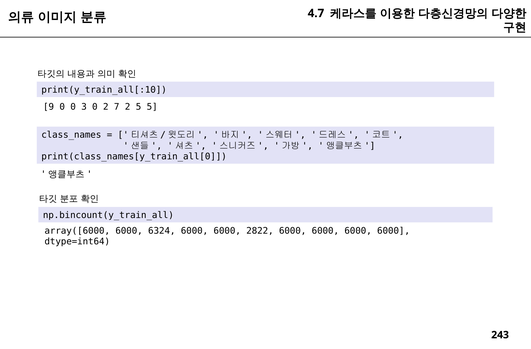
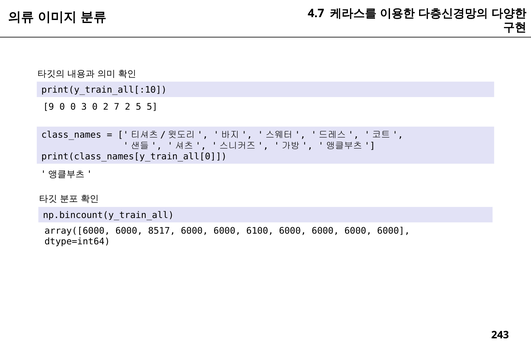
6324: 6324 -> 8517 (162, 231)
2822: 2822 -> 6100 (260, 231)
